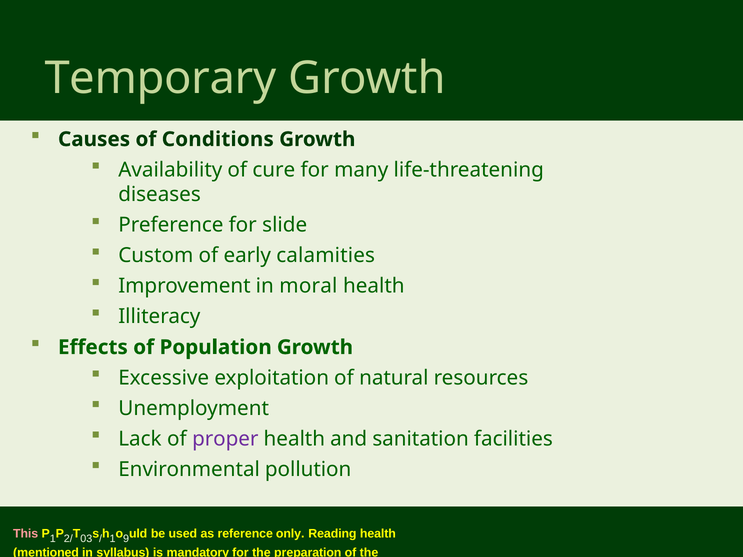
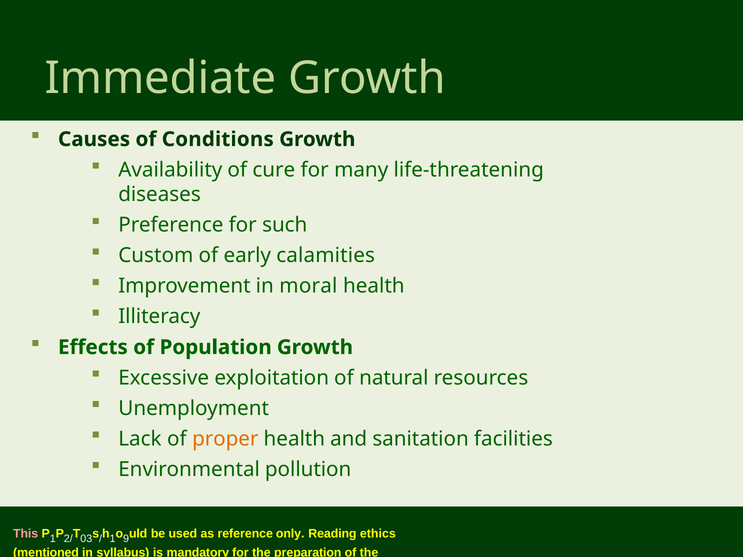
Temporary: Temporary -> Immediate (160, 78)
slide: slide -> such (285, 225)
proper colour: purple -> orange (225, 439)
Reading health: health -> ethics (378, 534)
